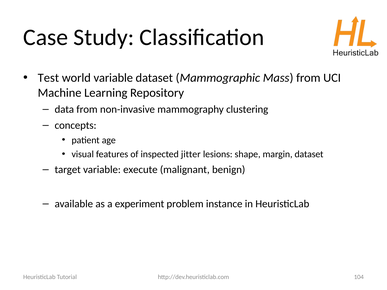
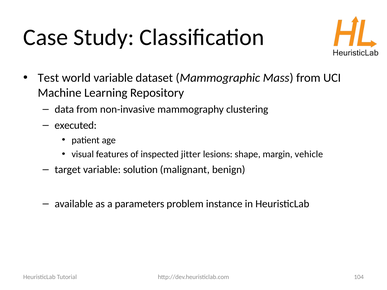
concepts: concepts -> executed (76, 125)
margin dataset: dataset -> vehicle (309, 154)
execute: execute -> solution (140, 170)
experiment: experiment -> parameters (140, 204)
